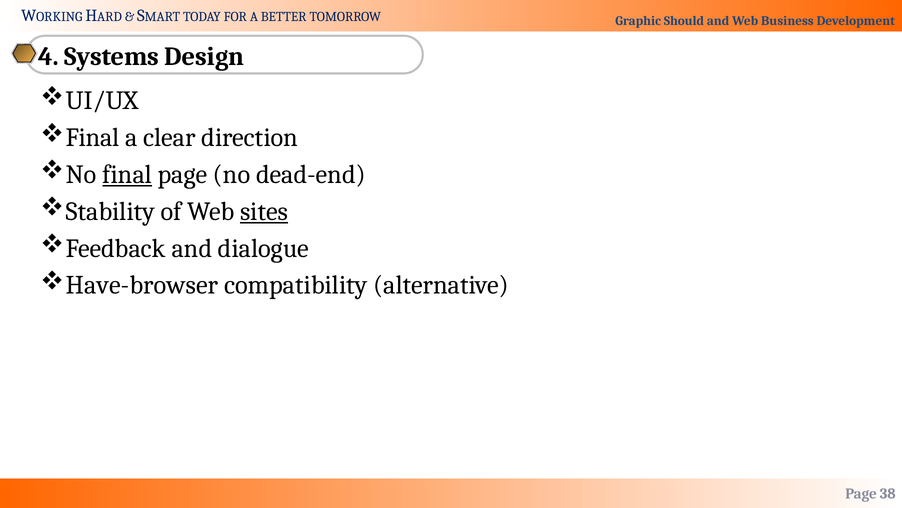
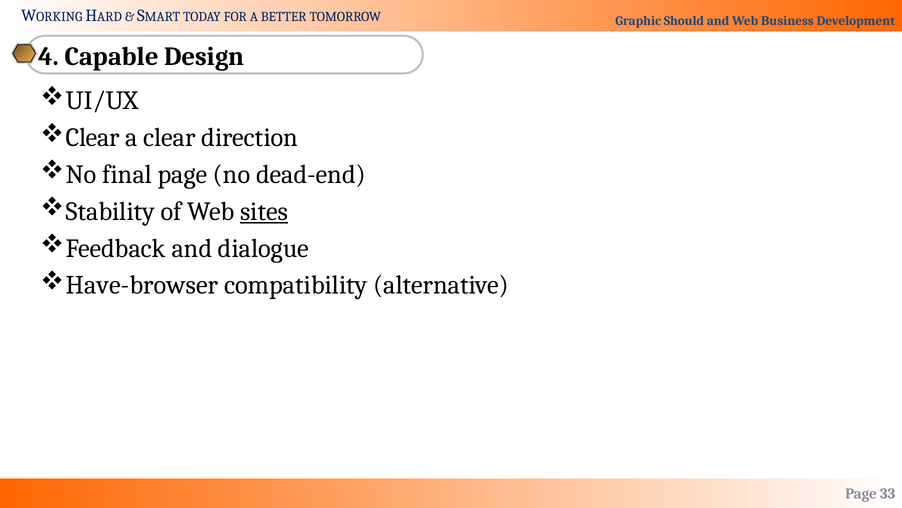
Systems: Systems -> Capable (112, 56)
Final: Final -> Clear (93, 137)
final underline: present -> none (127, 174)
38: 38 -> 33 (888, 493)
